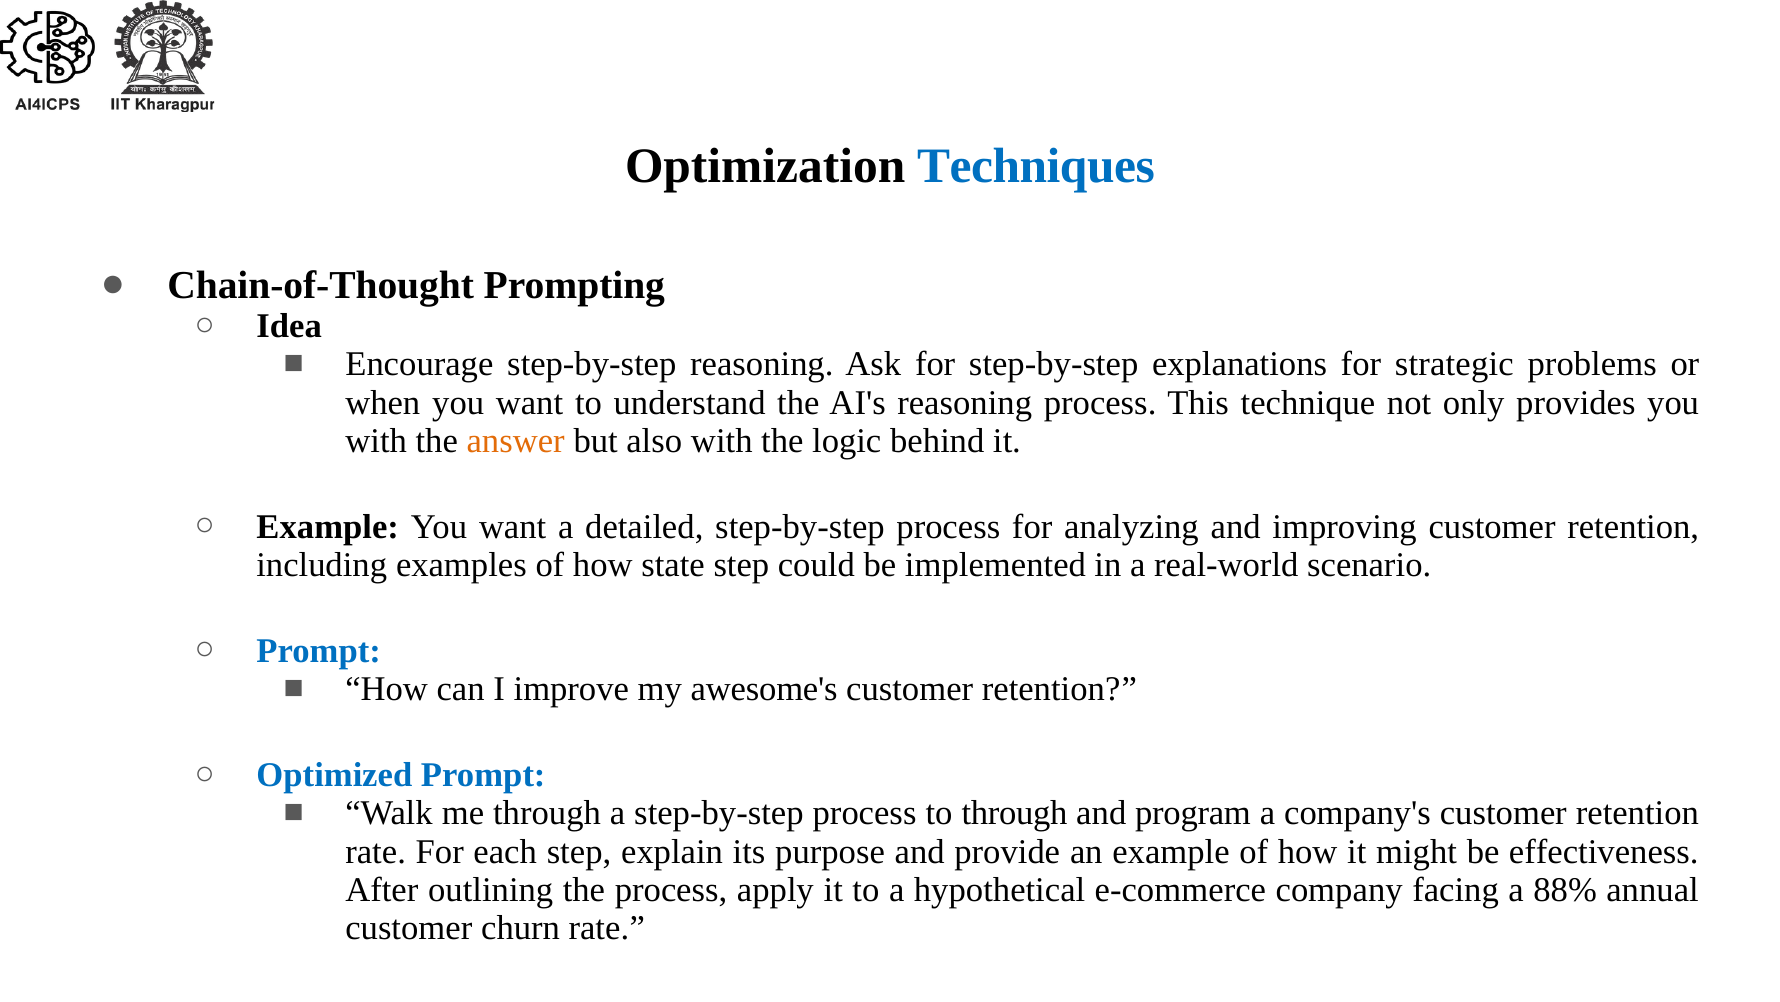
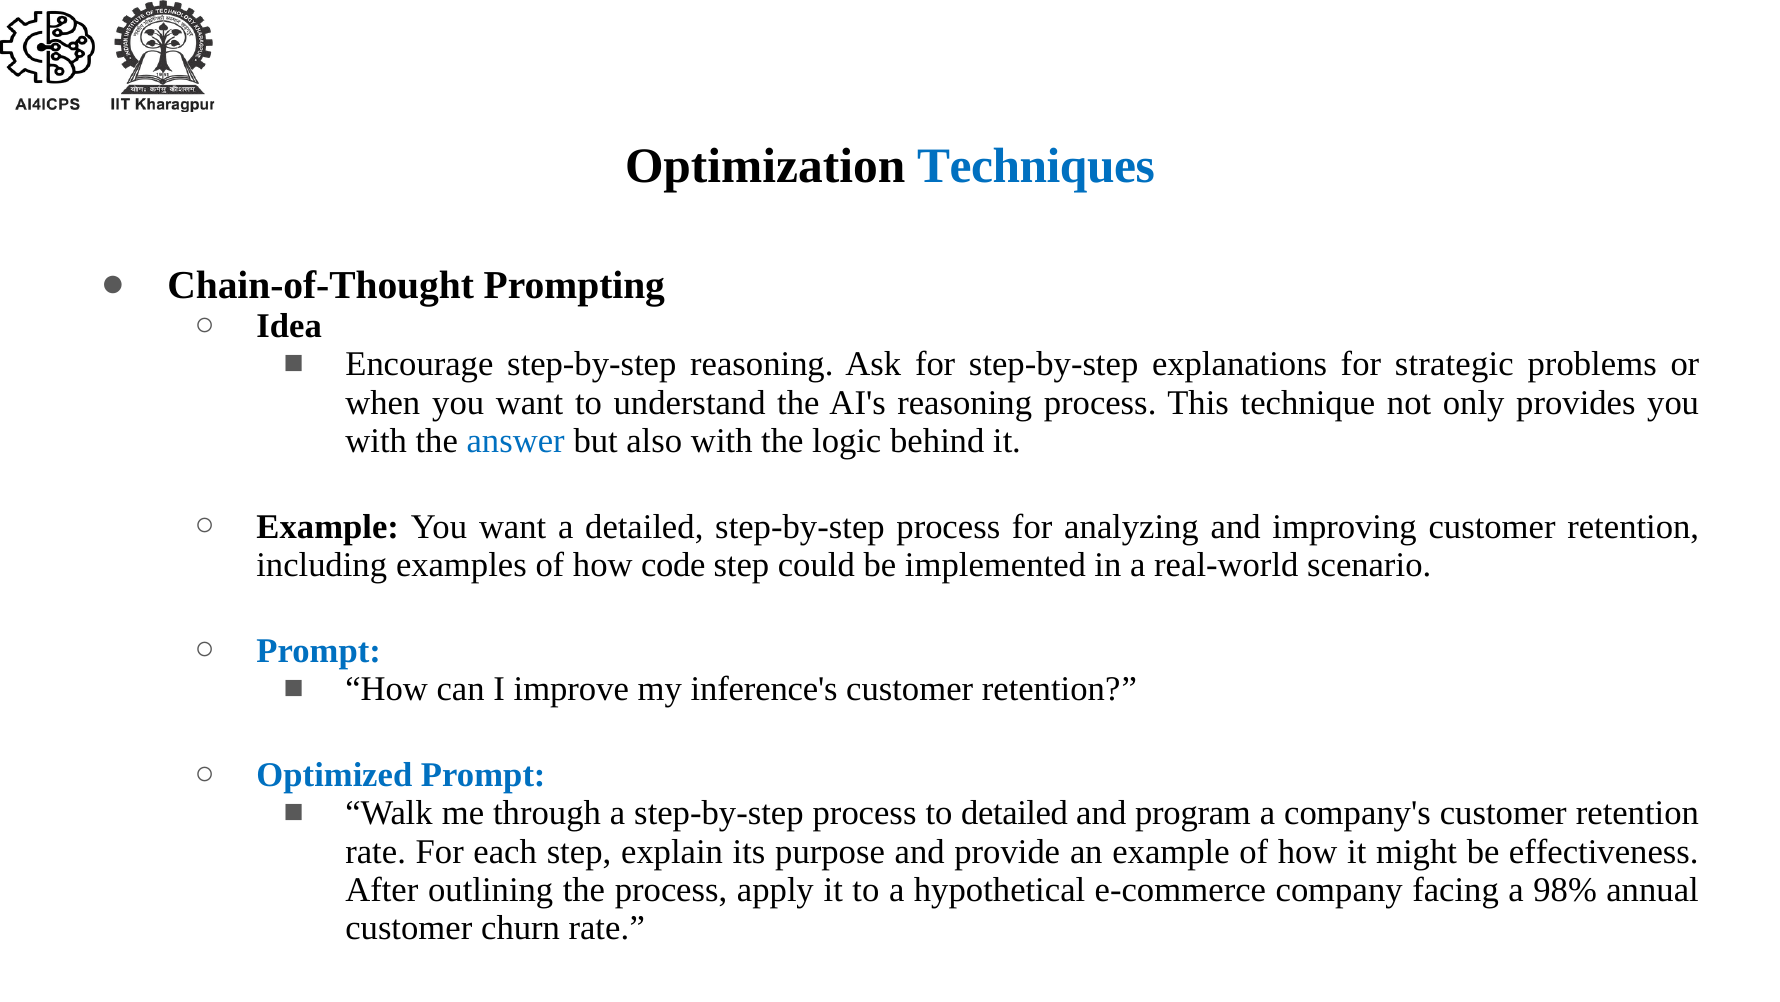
answer colour: orange -> blue (516, 441)
state: state -> code (673, 565)
awesome's: awesome's -> inference's (764, 689)
to through: through -> detailed (1015, 813)
88%: 88% -> 98% (1565, 889)
